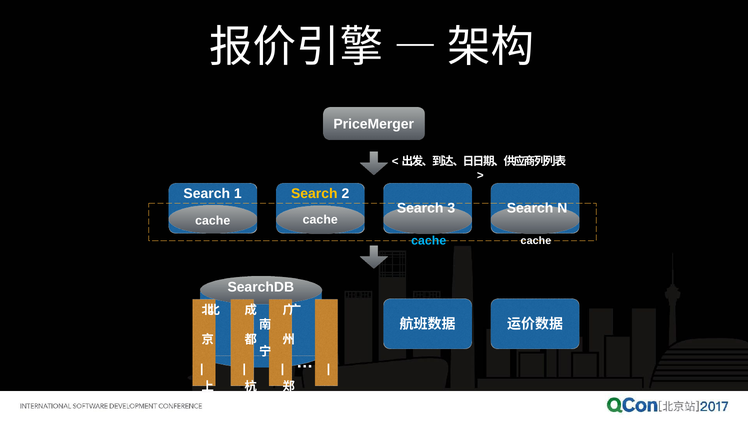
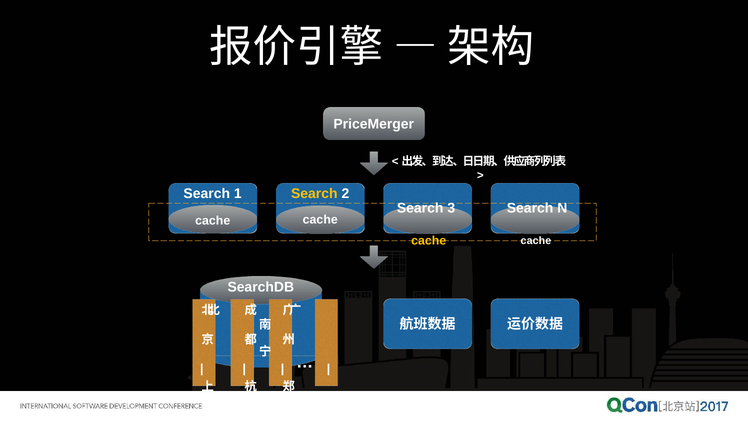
cache colour: light blue -> yellow (429, 241)
